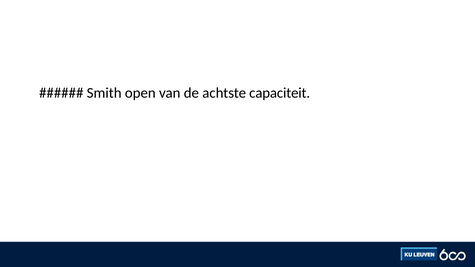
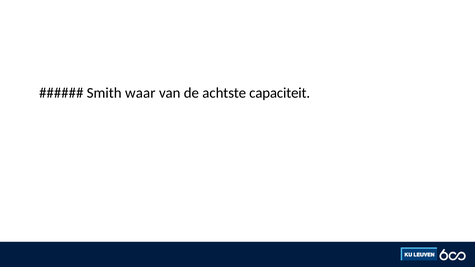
open: open -> waar (140, 93)
